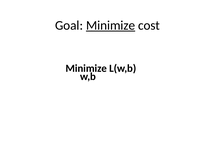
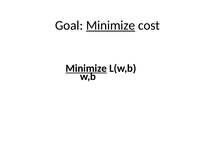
Minimize underline: none -> present (86, 68)
